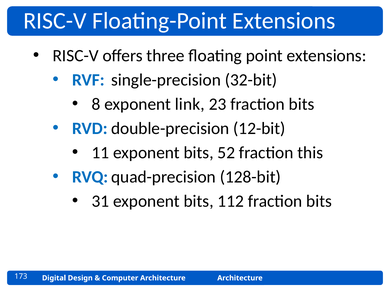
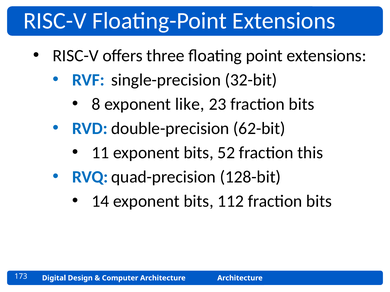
link: link -> like (190, 104)
12-bit: 12-bit -> 62-bit (259, 129)
31: 31 -> 14 (100, 201)
